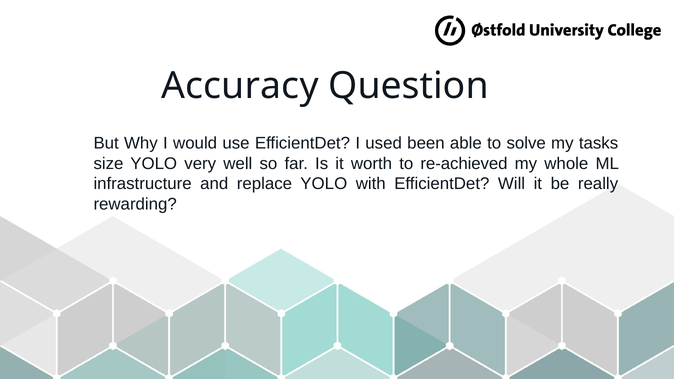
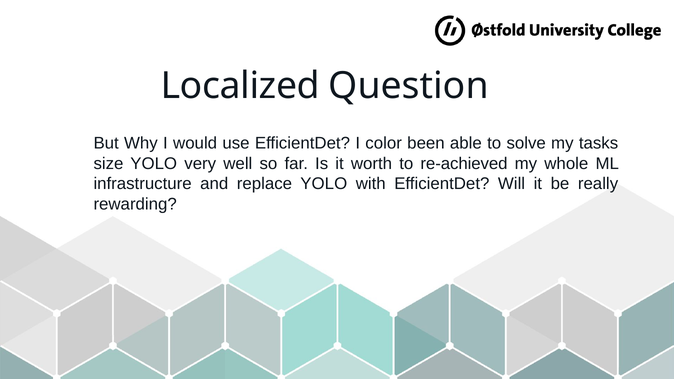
Accuracy: Accuracy -> Localized (240, 86)
used: used -> color (384, 143)
